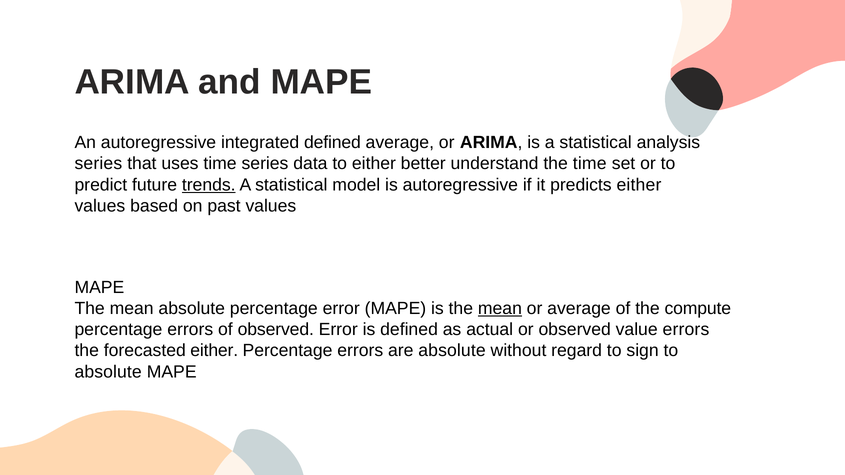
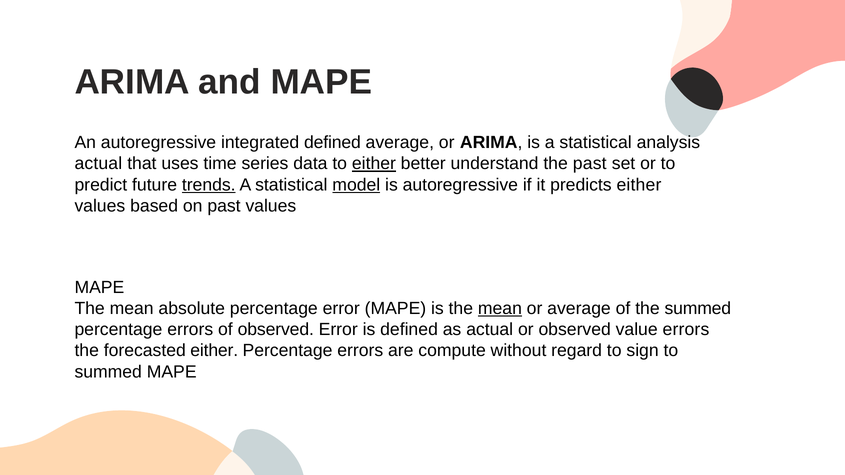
series: series -> actual (98, 164)
either underline: none -> present (374, 164)
the time: time -> past (590, 164)
model underline: none -> present (356, 185)
the compute: compute -> summed (698, 309)
are absolute: absolute -> compute (452, 351)
absolute: absolute -> summed (108, 372)
